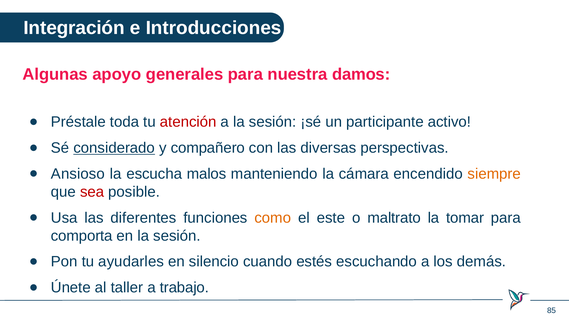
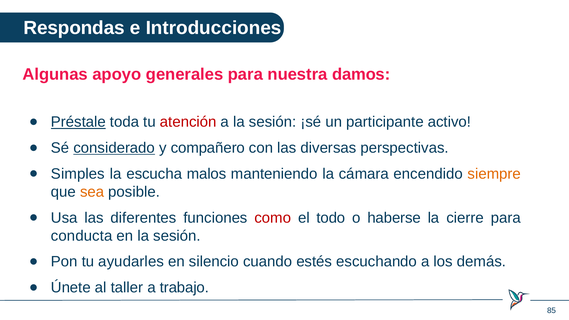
Integración: Integración -> Respondas (74, 28)
Préstale underline: none -> present (78, 122)
Ansioso: Ansioso -> Simples (78, 174)
sea colour: red -> orange (92, 192)
como colour: orange -> red (273, 218)
este: este -> todo (331, 218)
maltrato: maltrato -> haberse (394, 218)
tomar: tomar -> cierre (465, 218)
comporta: comporta -> conducta (82, 236)
